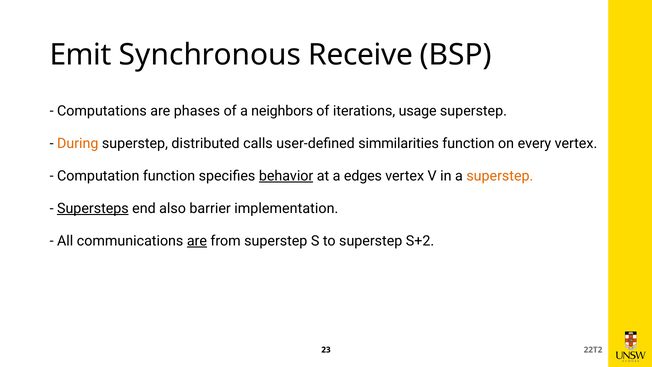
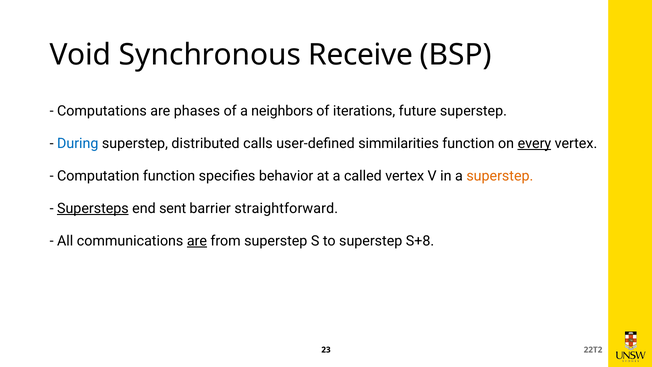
Emit: Emit -> Void (81, 55)
usage: usage -> future (418, 111)
During colour: orange -> blue (78, 143)
every underline: none -> present (534, 143)
behavior underline: present -> none (286, 176)
edges: edges -> called (363, 176)
also: also -> sent (173, 208)
implementation: implementation -> straightforward (286, 208)
S+2: S+2 -> S+8 (420, 241)
